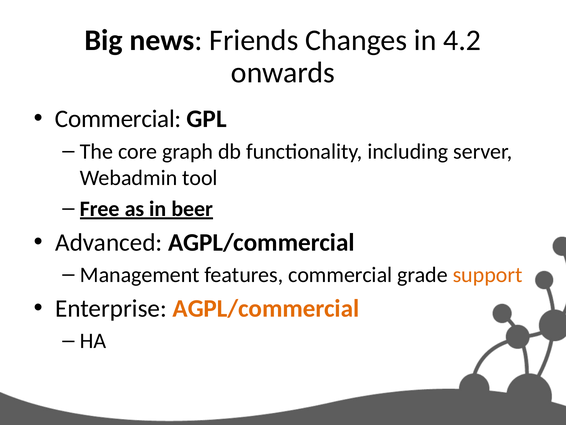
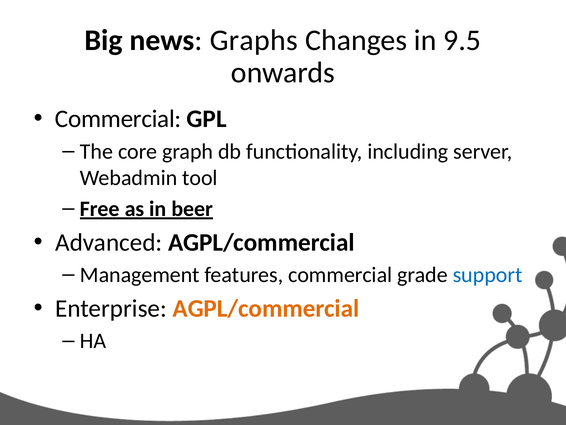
Friends: Friends -> Graphs (254, 40)
4.2: 4.2 -> 9.5 (462, 40)
support colour: orange -> blue (488, 275)
